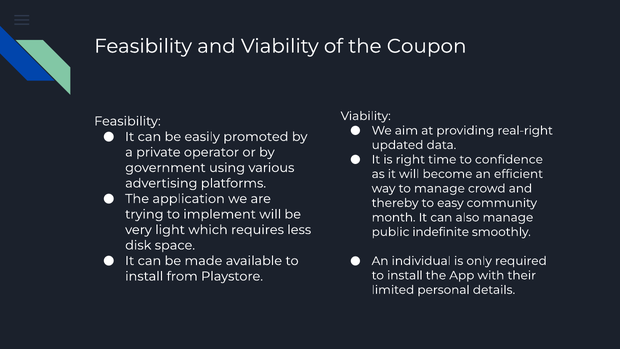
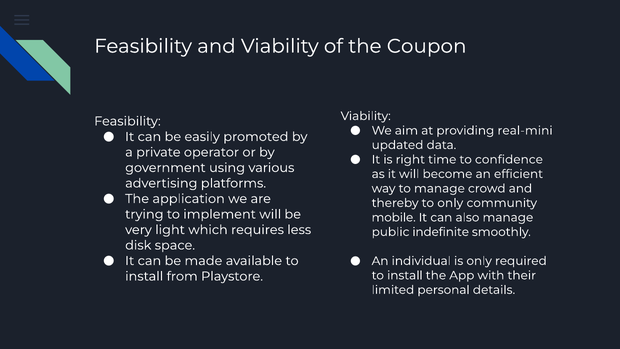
real-right: real-right -> real-mini (525, 130)
to easy: easy -> only (450, 203)
month: month -> mobile (394, 217)
